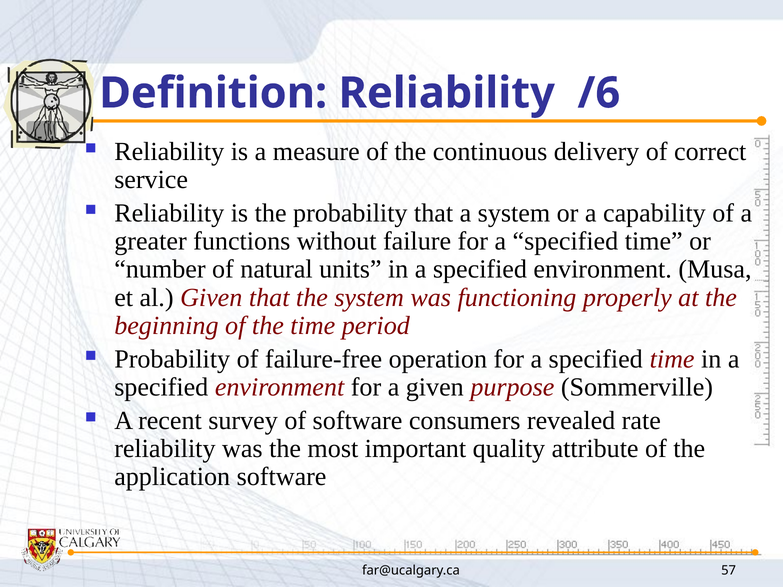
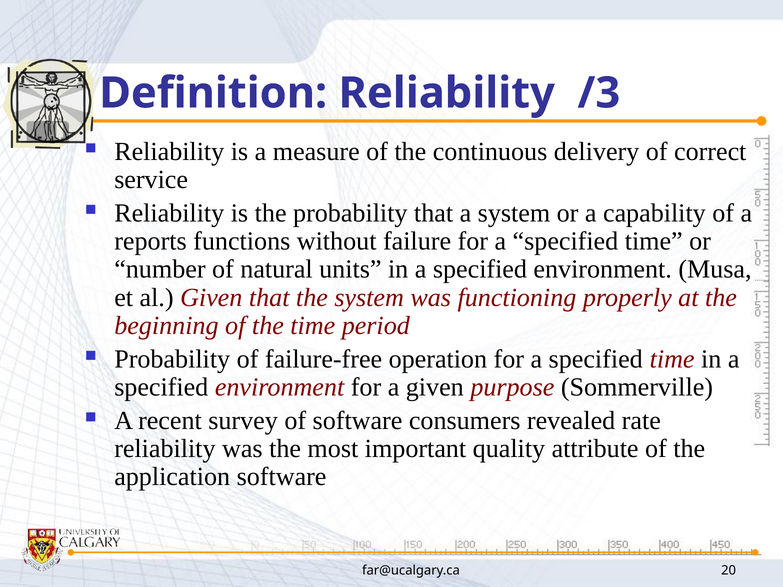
/6: /6 -> /3 (599, 93)
greater: greater -> reports (150, 241)
57: 57 -> 20 (729, 570)
